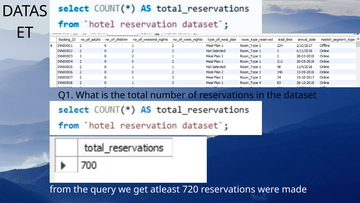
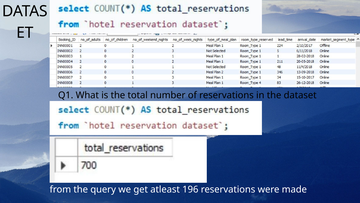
720: 720 -> 196 (190, 189)
